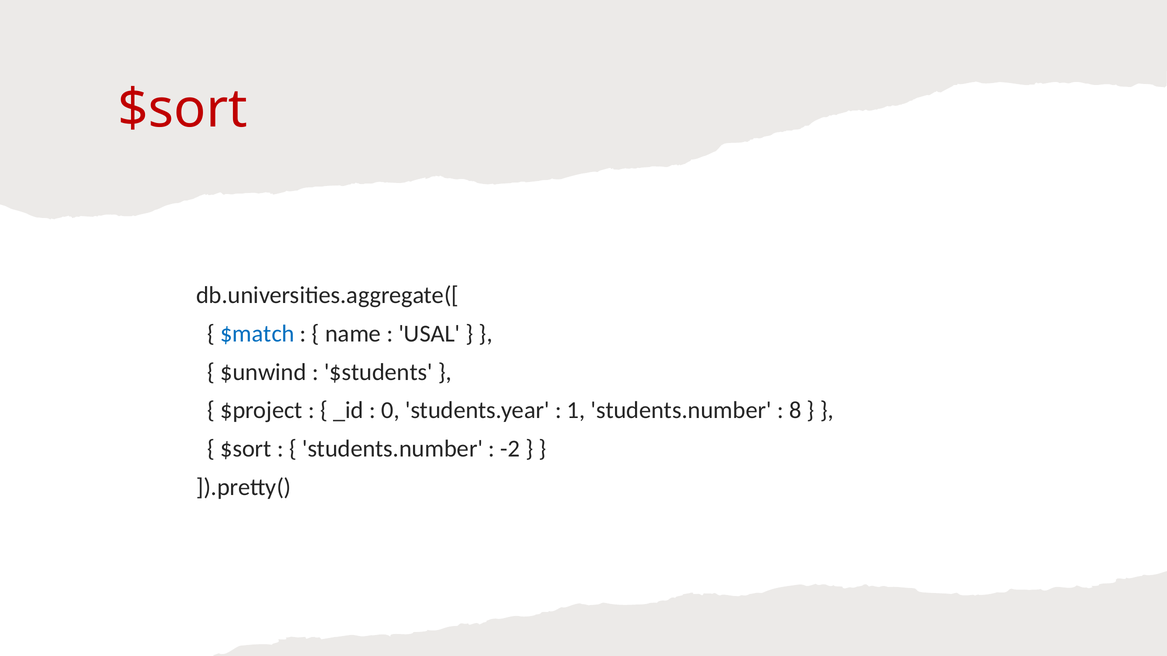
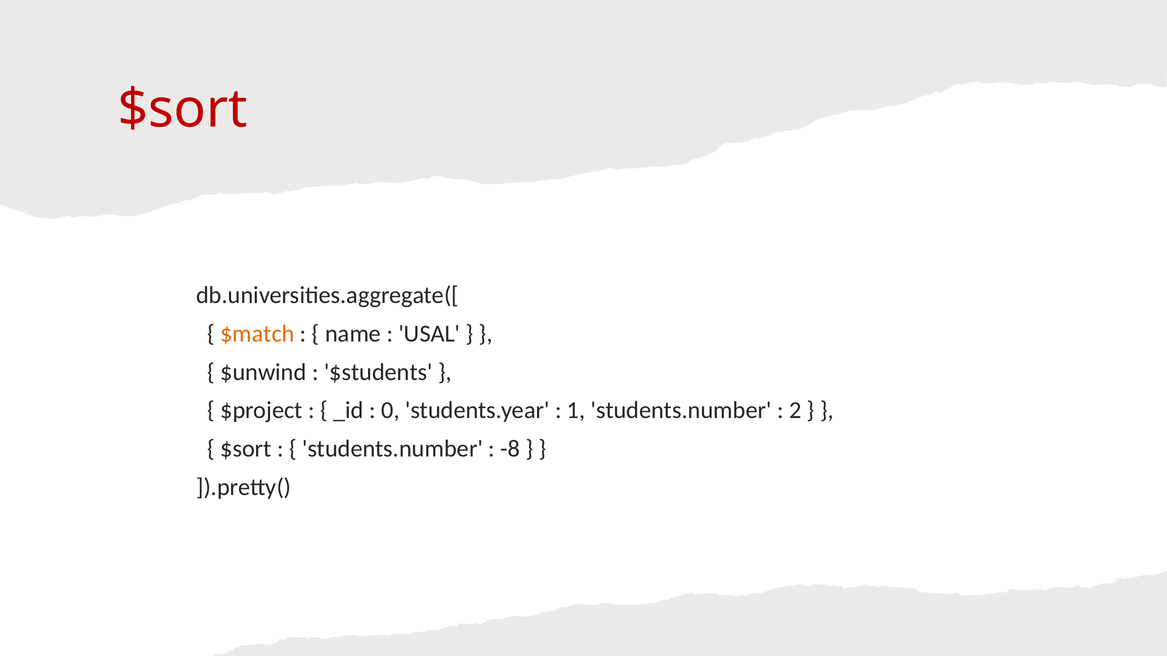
$match colour: blue -> orange (257, 334)
8: 8 -> 2 (795, 411)
-2: -2 -> -8 (510, 449)
